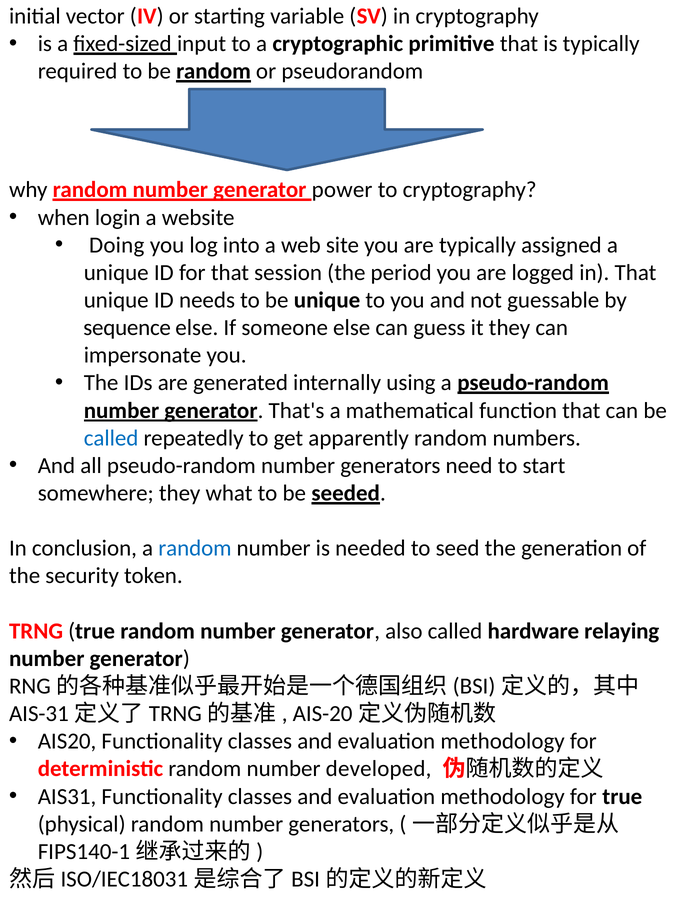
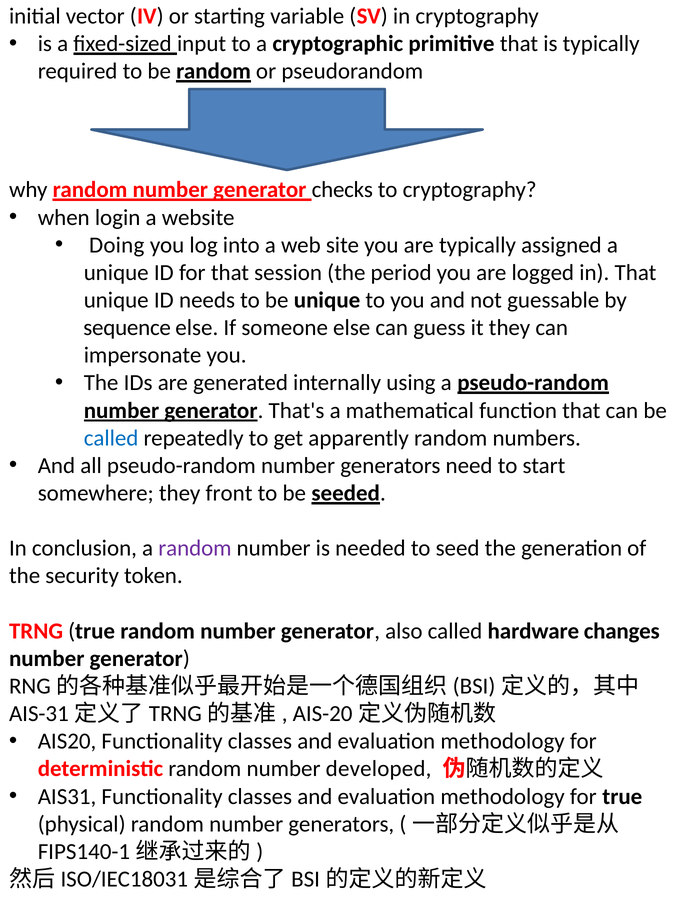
power: power -> checks (342, 190)
what: what -> front (229, 494)
random colour: blue -> purple (195, 549)
relaying: relaying -> changes (622, 632)
